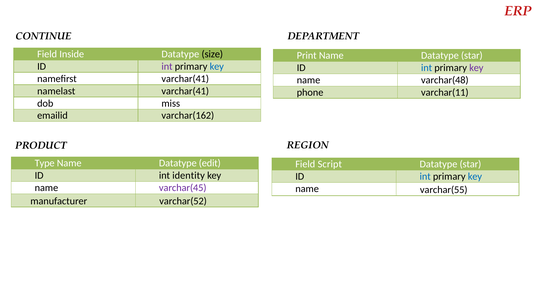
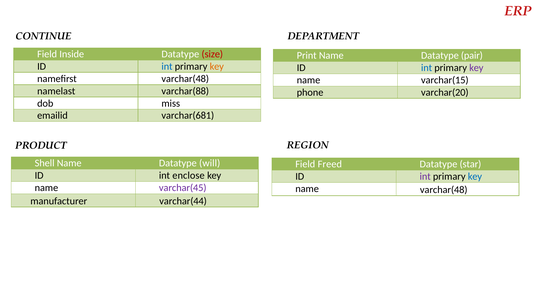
size colour: black -> red (212, 54)
Name Datatype star: star -> pair (472, 56)
int colour: purple -> blue (167, 66)
key colour: blue -> orange (217, 66)
namefirst varchar(41: varchar(41 -> varchar(48 (185, 79)
varchar(48: varchar(48 -> varchar(15 (445, 80)
namelast varchar(41: varchar(41 -> varchar(88 (185, 91)
varchar(11: varchar(11 -> varchar(20 (445, 93)
varchar(162: varchar(162 -> varchar(681 (188, 116)
Type: Type -> Shell (45, 163)
edit: edit -> will (210, 163)
Script: Script -> Freed (330, 164)
identity: identity -> enclose (189, 176)
int colour: blue -> purple (425, 177)
name varchar(55: varchar(55 -> varchar(48 (444, 190)
varchar(52: varchar(52 -> varchar(44 (183, 201)
